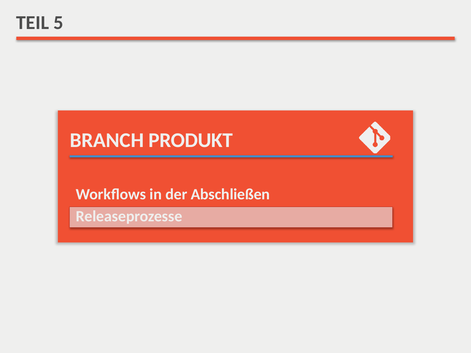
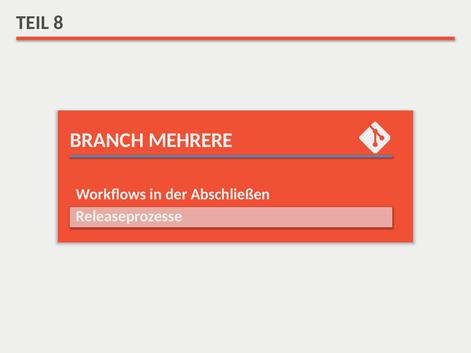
5: 5 -> 8 (58, 23)
PRODUKT: PRODUKT -> MEHRERE (191, 140)
